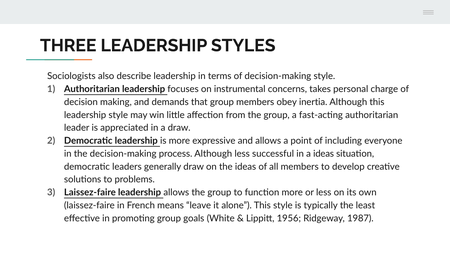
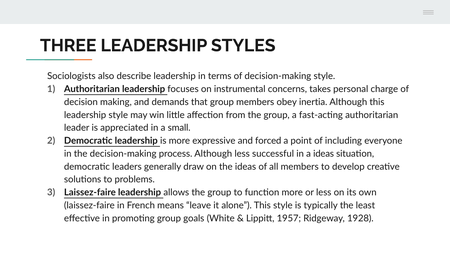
a draw: draw -> small (179, 128)
and allows: allows -> forced (268, 141)
1956: 1956 -> 1957 (289, 218)
1987: 1987 -> 1928 (360, 218)
